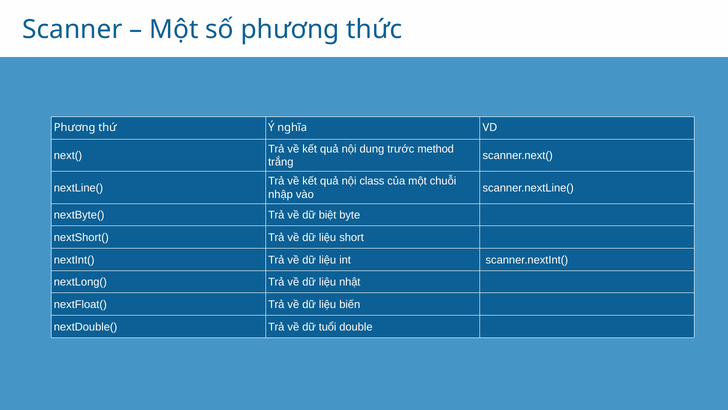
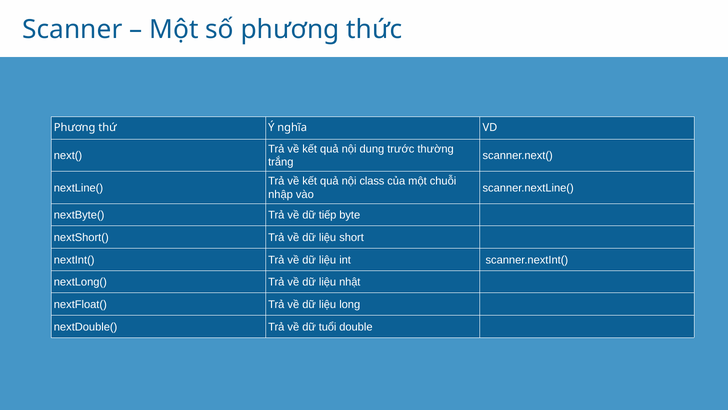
method: method -> thường (436, 149)
biệt: biệt -> tiếp (328, 215)
biến: biến -> long (350, 304)
